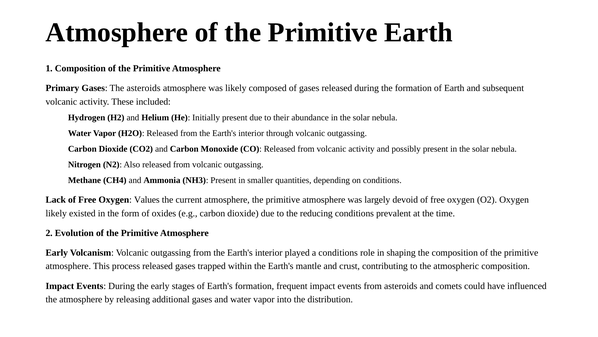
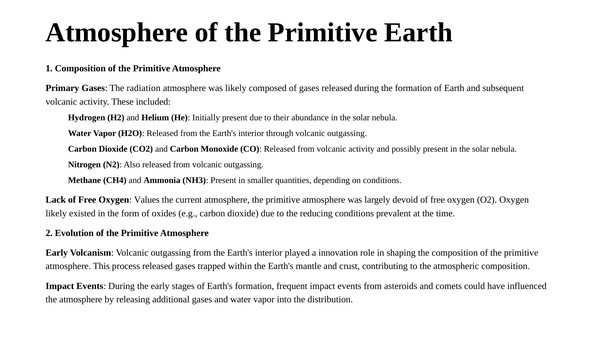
The asteroids: asteroids -> radiation (144, 88)
a conditions: conditions -> innovation (338, 252)
